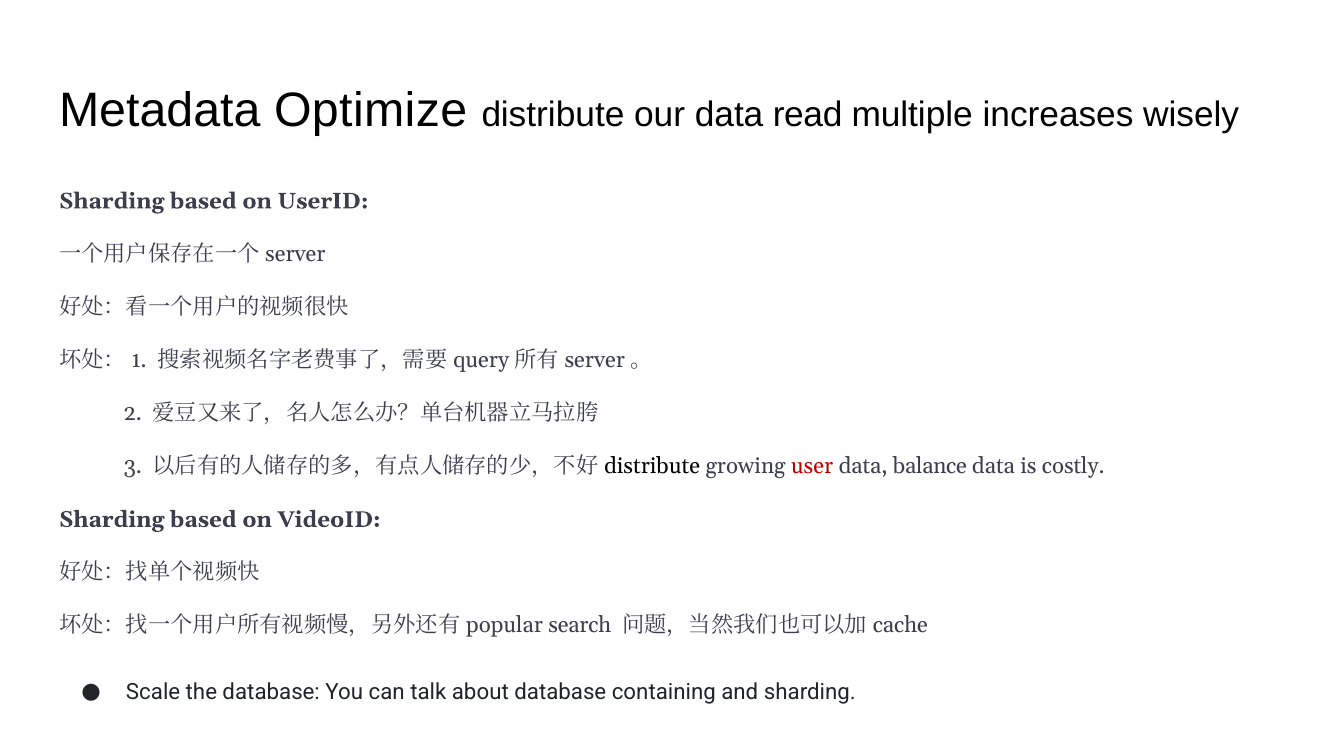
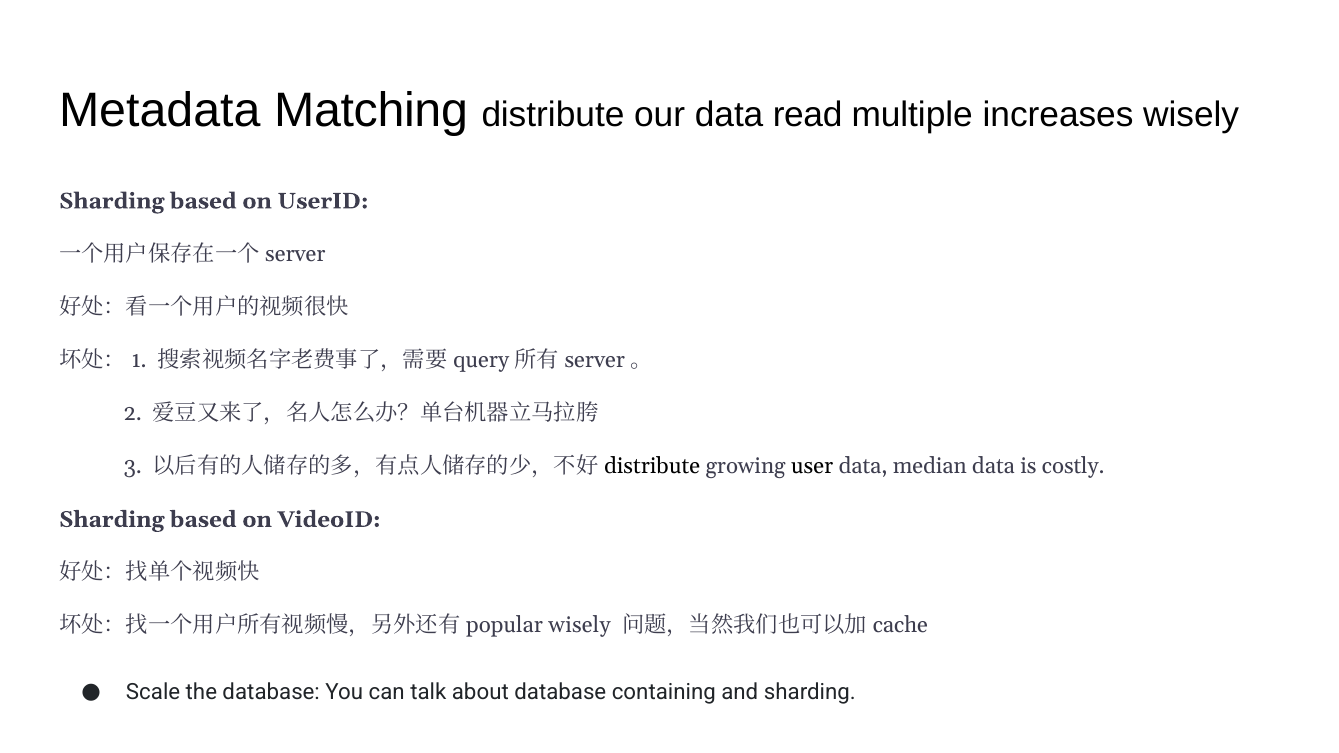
Optimize: Optimize -> Matching (371, 111)
user colour: red -> black (812, 467)
balance: balance -> median (930, 467)
search: search -> wisely (580, 626)
